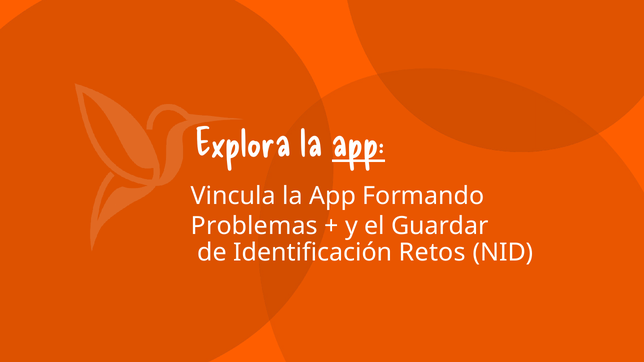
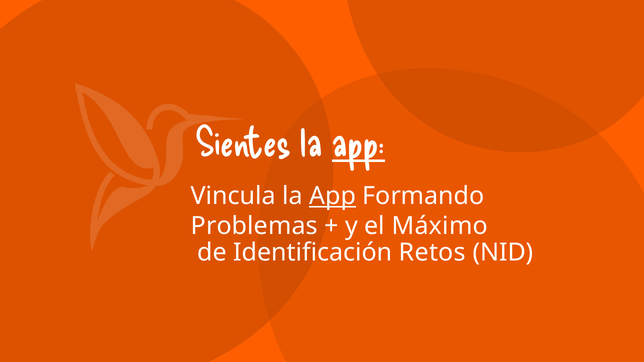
Explora: Explora -> Sientes (243, 144)
App underline: none -> present (333, 196)
Guardar: Guardar -> Máximo (440, 226)
